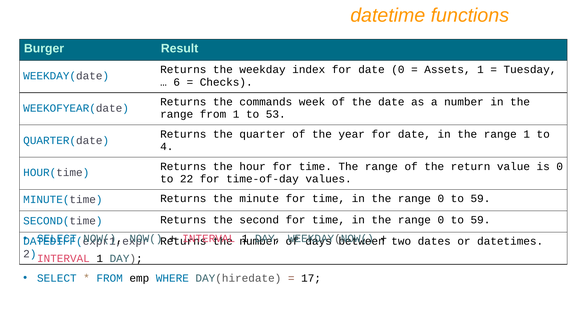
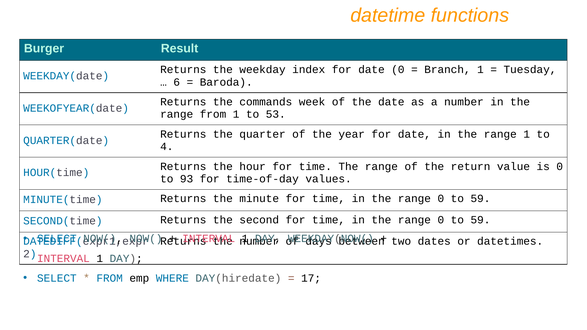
Assets: Assets -> Branch (447, 70)
Checks: Checks -> Baroda (226, 82)
22: 22 -> 93 (187, 179)
